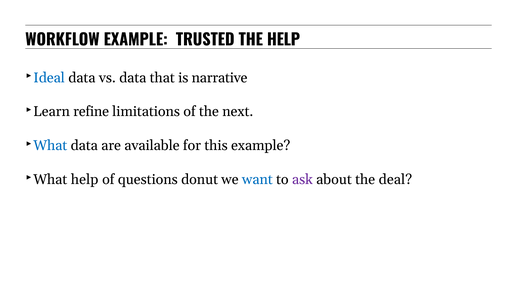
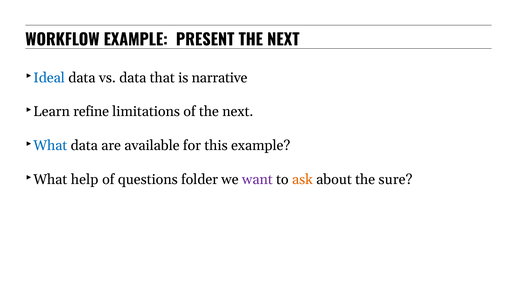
TRUSTED: TRUSTED -> PRESENT (205, 40)
HELP: HELP -> NEXT (283, 40)
donut: donut -> folder (200, 180)
want colour: blue -> purple (257, 180)
ask colour: purple -> orange (302, 180)
deal: deal -> sure (395, 180)
